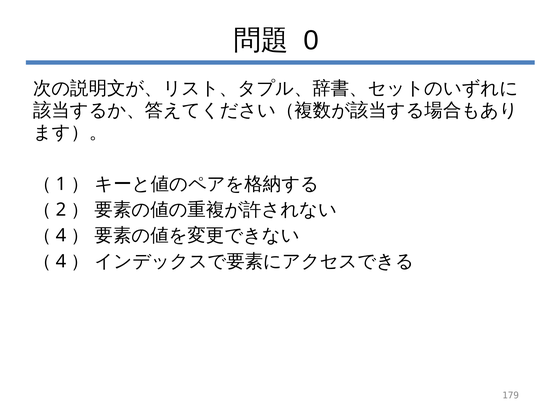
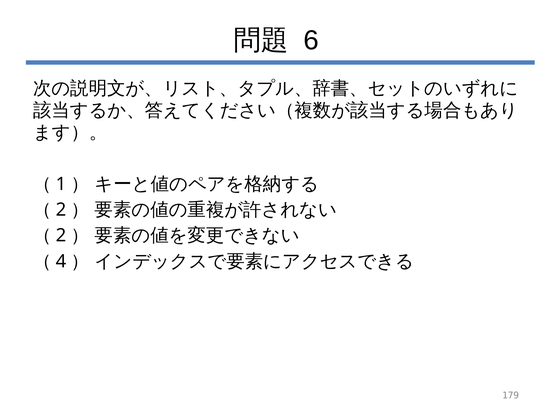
0: 0 -> 6 (311, 40)
4: 4 -> 2 (61, 236)
